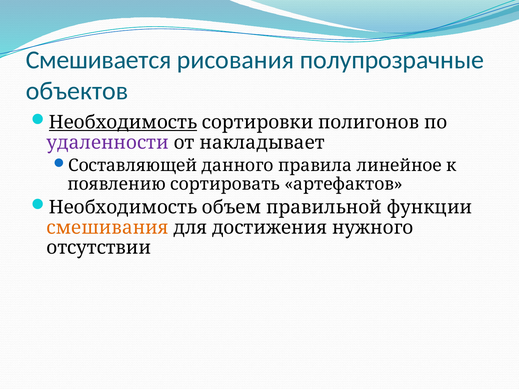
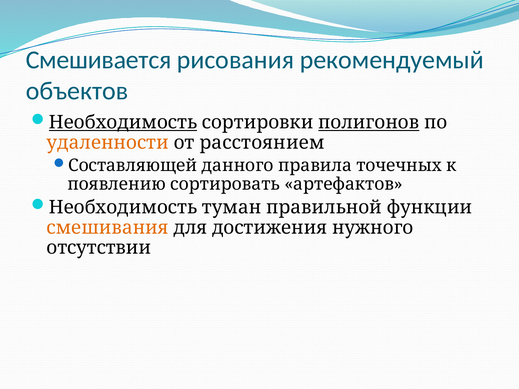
полупрозрачные: полупрозрачные -> рекомендуемый (392, 60)
полигонов underline: none -> present (369, 122)
удаленности colour: purple -> orange (108, 143)
накладывает: накладывает -> расстоянием (262, 143)
линейное: линейное -> точечных (399, 166)
объем: объем -> туман (232, 207)
